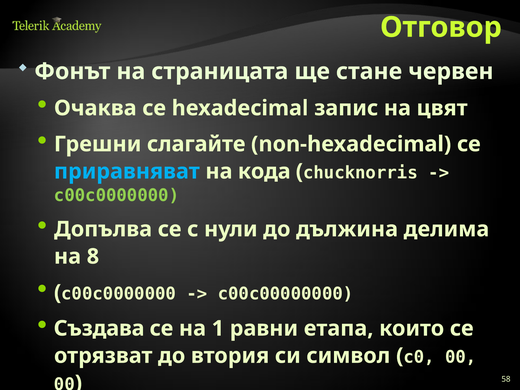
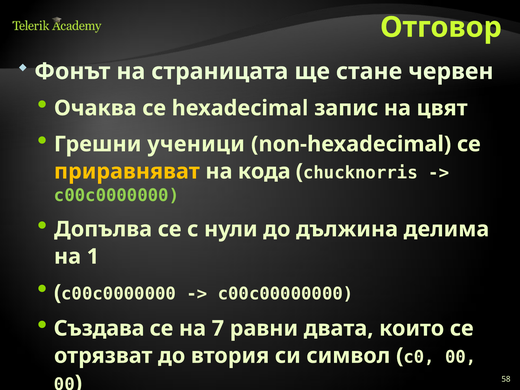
слагайте: слагайте -> ученици (196, 144)
приравняват colour: light blue -> yellow (127, 171)
8: 8 -> 1 (93, 256)
1: 1 -> 7 (218, 328)
етапа: етапа -> двата (339, 328)
